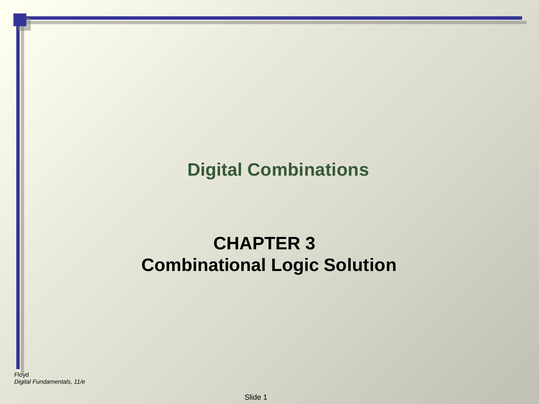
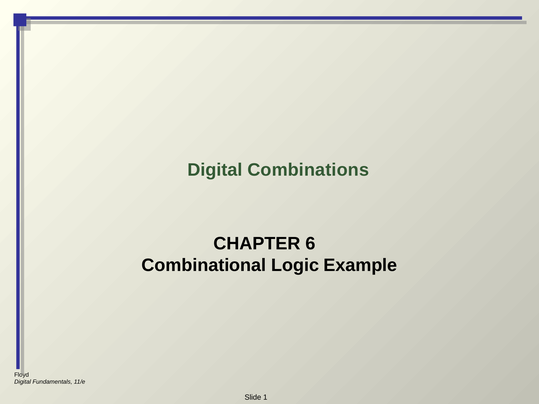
3: 3 -> 6 (310, 244)
Solution: Solution -> Example (360, 265)
